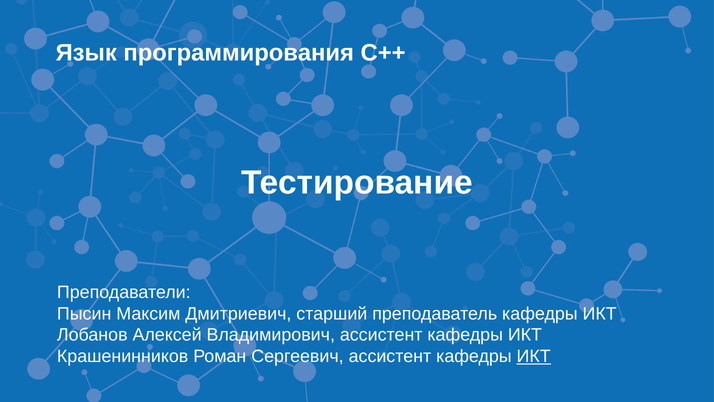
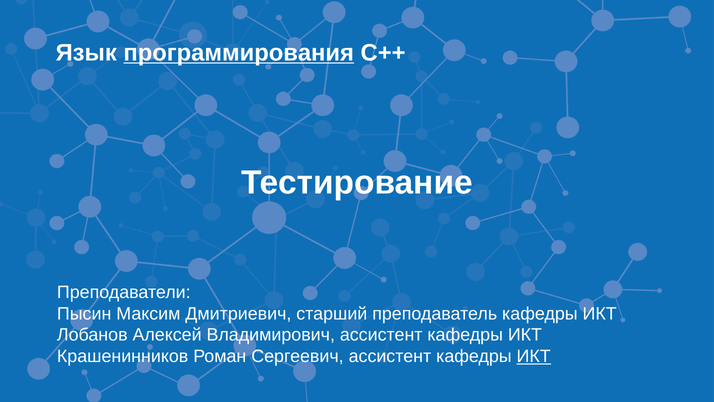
программирования underline: none -> present (239, 53)
